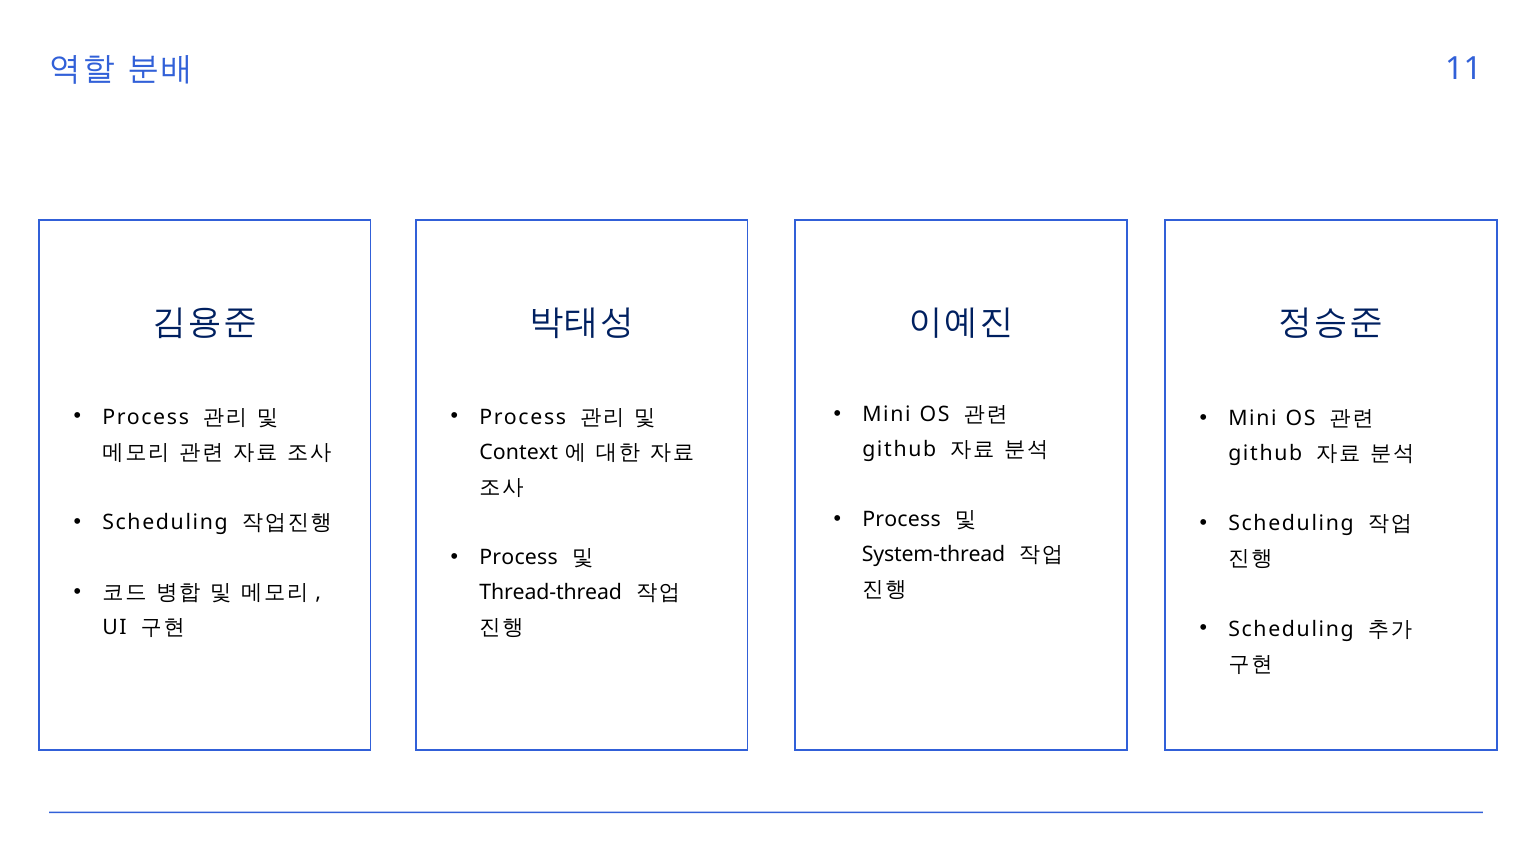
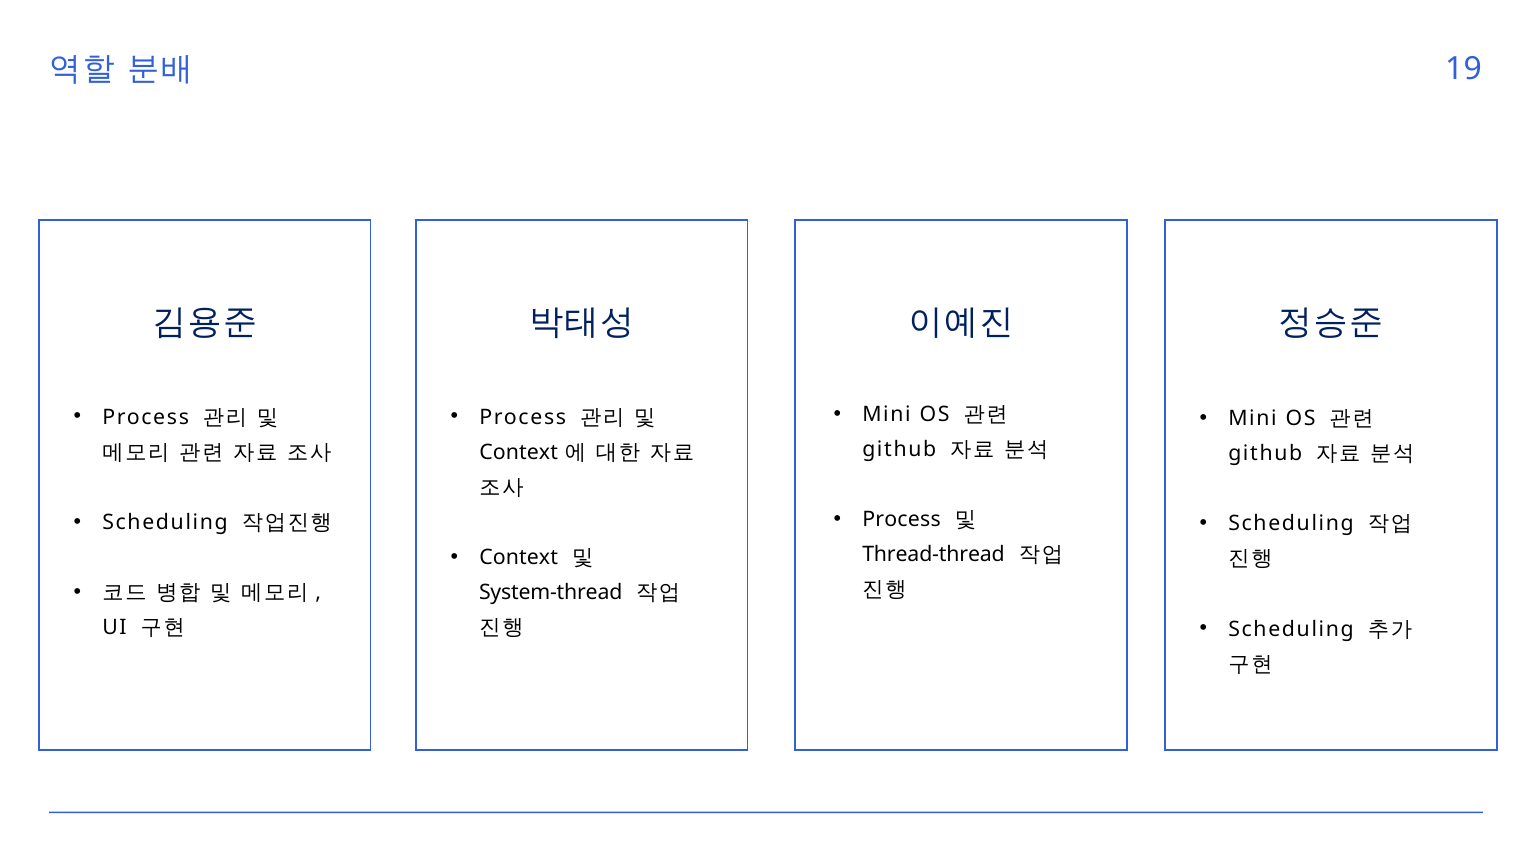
11: 11 -> 19 (1464, 69)
Process: Process -> Context (519, 557)
System-thread: System-thread -> Thread-thread (934, 554)
Thread-thread: Thread-thread -> System-thread (551, 592)
